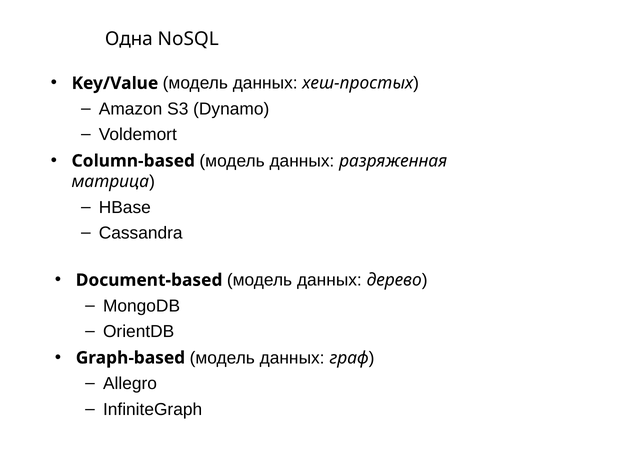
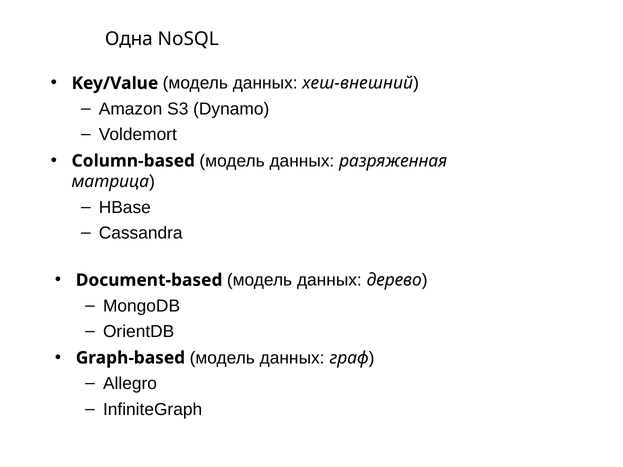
хеш-простых: хеш-простых -> хеш-внешний (358, 83)
